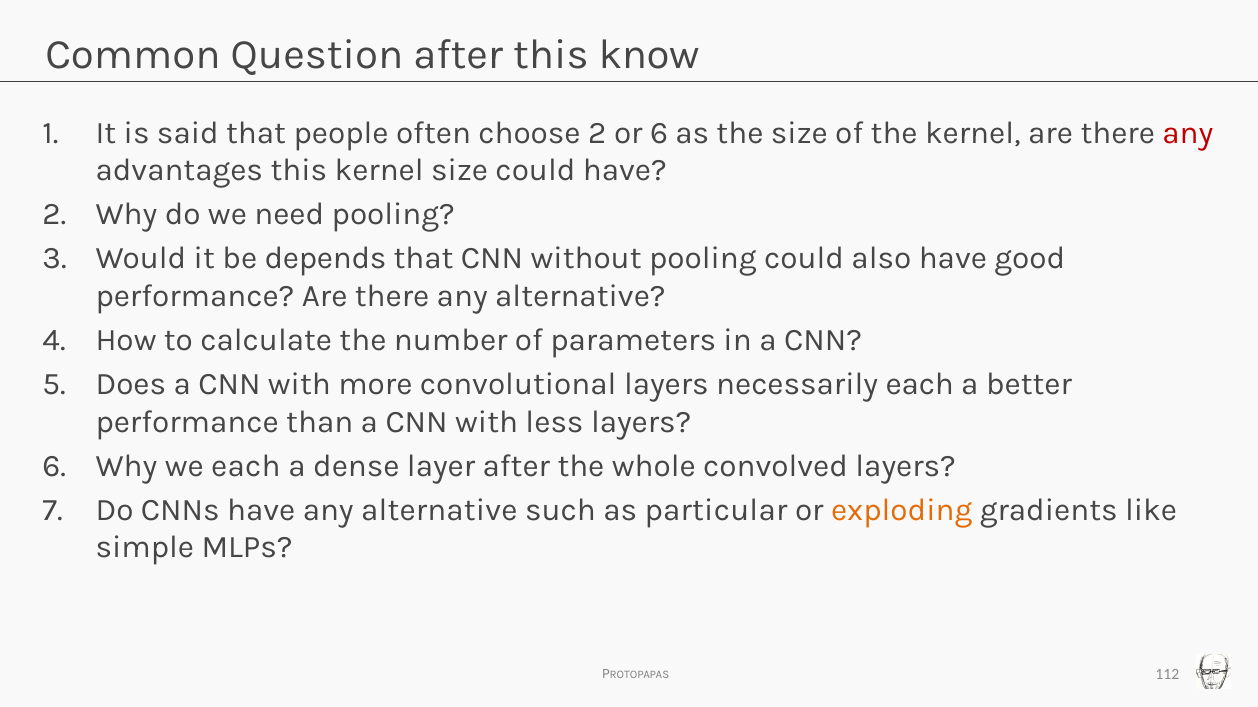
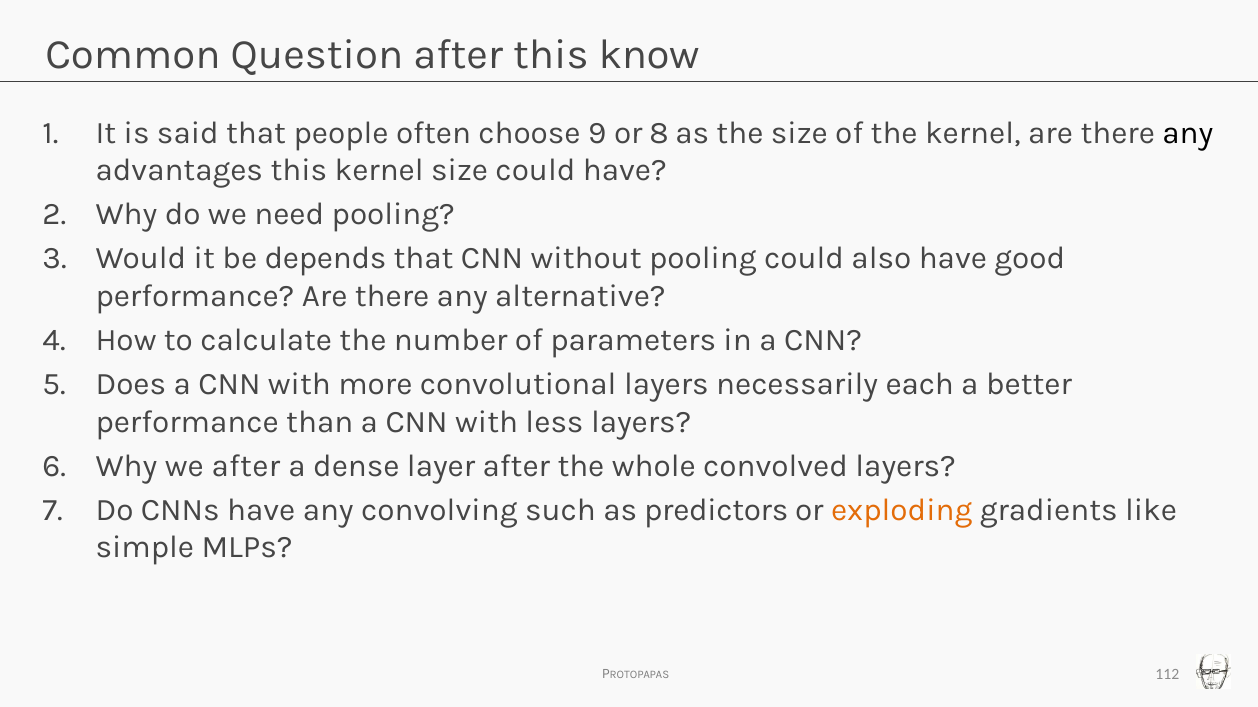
choose 2: 2 -> 9 (597, 133)
or 6: 6 -> 8 (659, 133)
any colour: red -> black (1188, 133)
we each: each -> after (246, 466)
have any alternative: alternative -> convolving (439, 510)
particular: particular -> predictors (716, 510)
